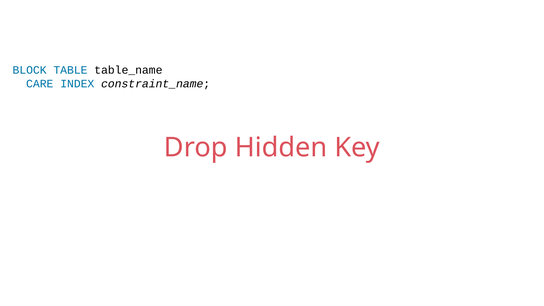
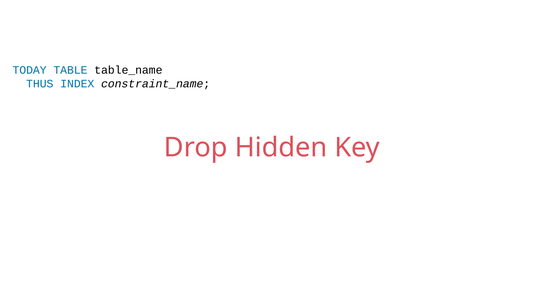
BLOCK: BLOCK -> TODAY (30, 70)
CARE: CARE -> THUS (40, 84)
